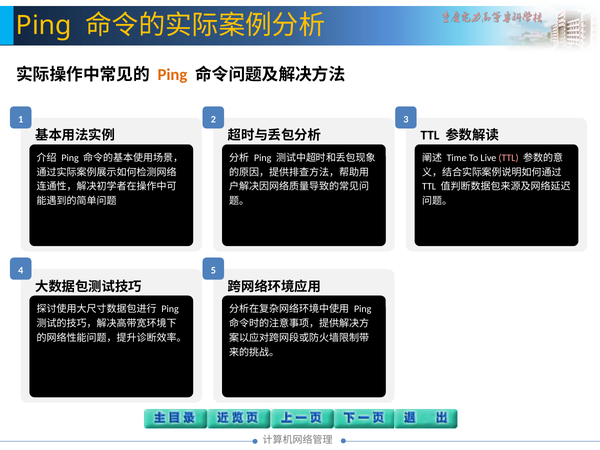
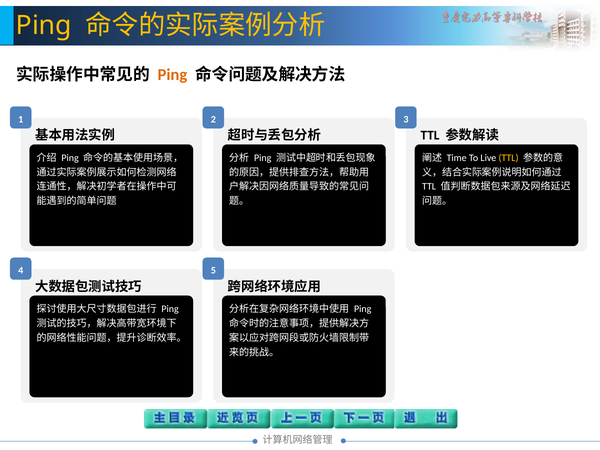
TTL colour: pink -> yellow (509, 158)
